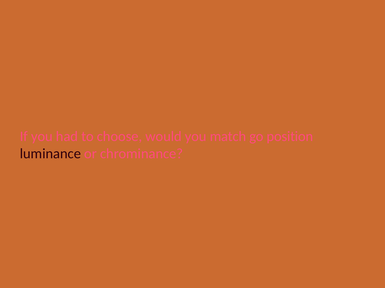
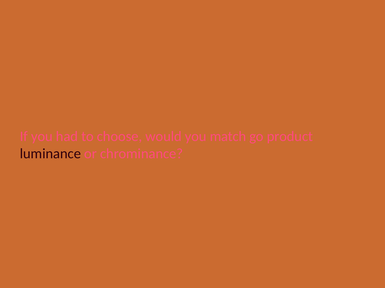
position: position -> product (290, 137)
